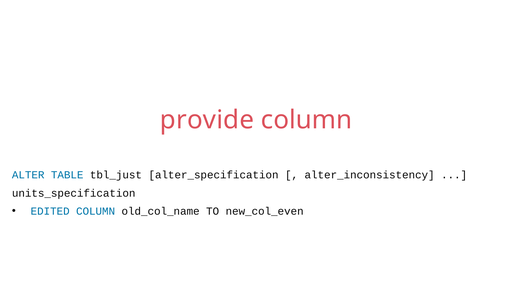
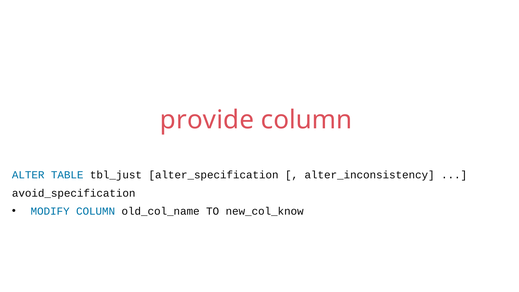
units_specification: units_specification -> avoid_specification (74, 193)
EDITED: EDITED -> MODIFY (50, 211)
new_col_even: new_col_even -> new_col_know (265, 211)
